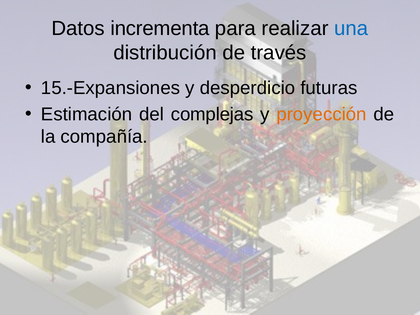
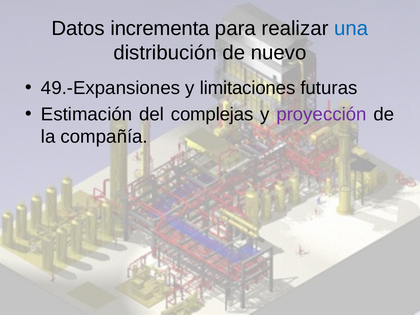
través: través -> nuevo (279, 53)
15.-Expansiones: 15.-Expansiones -> 49.-Expansiones (111, 88)
desperdicio: desperdicio -> limitaciones (248, 88)
proyección colour: orange -> purple (321, 114)
